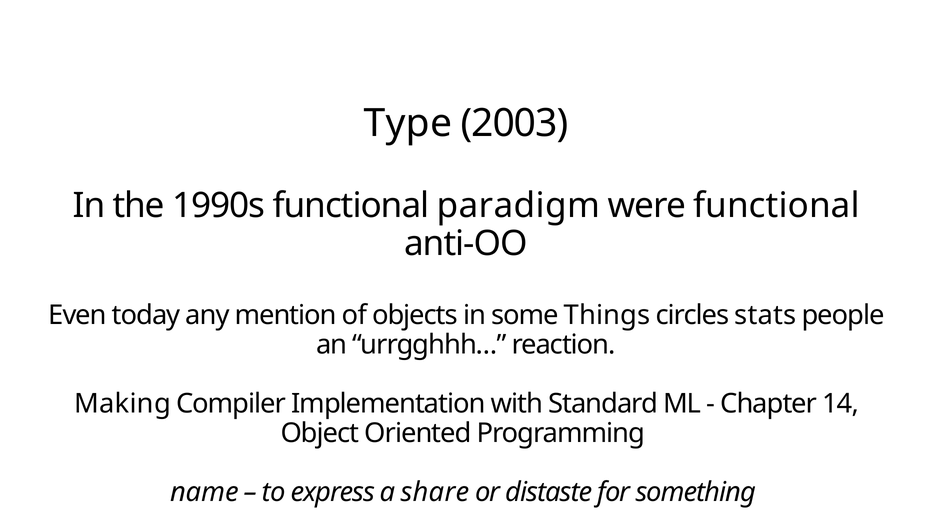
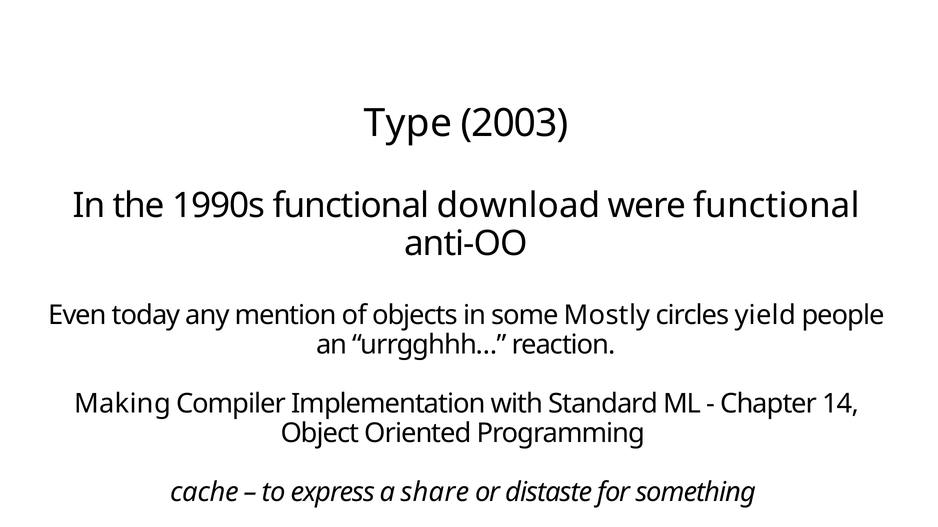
paradigm: paradigm -> download (519, 206)
Things: Things -> Mostly (607, 316)
stats: stats -> yield (765, 316)
name: name -> cache (205, 493)
